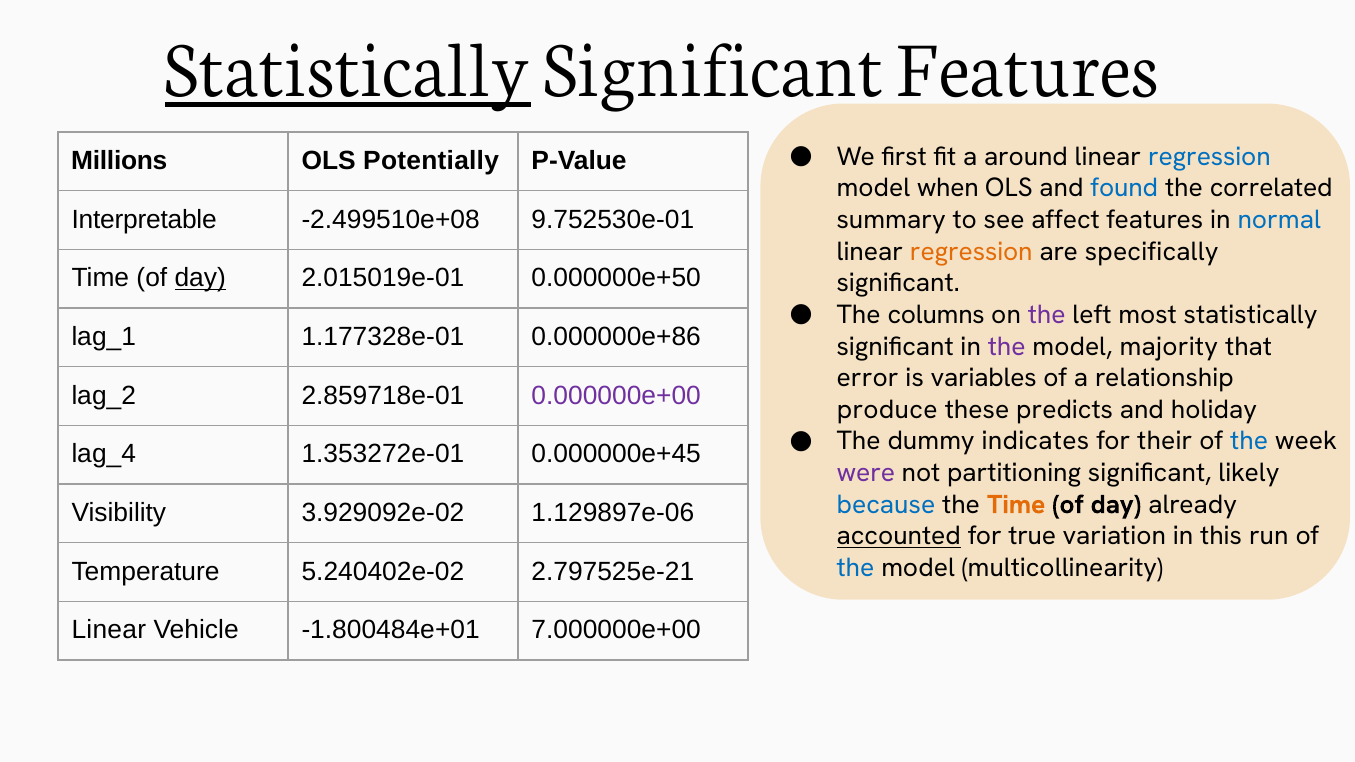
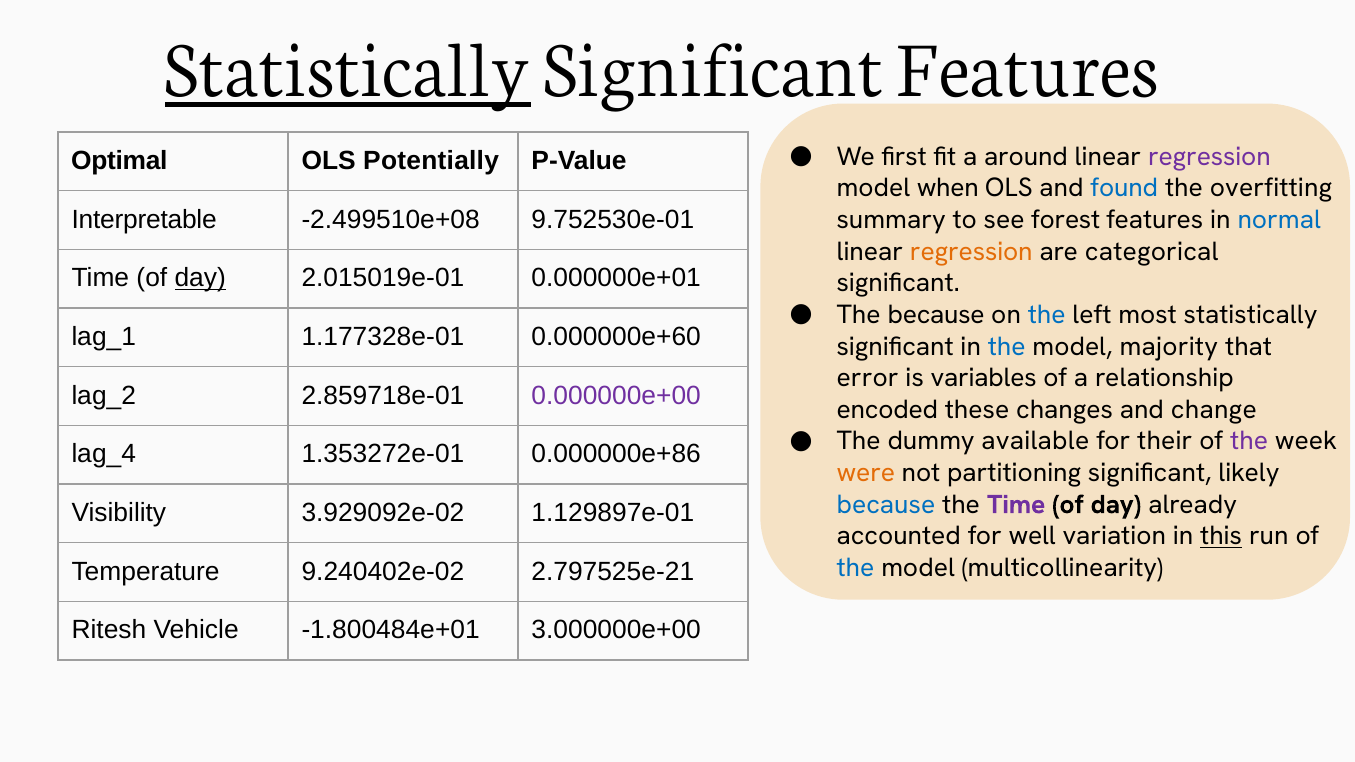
regression colour: blue -> purple (1209, 157)
Millions: Millions -> Optimal (119, 161)
correlated: correlated -> overfitting (1271, 188)
affect: affect -> forest (1066, 220)
specifically: specifically -> categorical (1152, 252)
0.000000e+50: 0.000000e+50 -> 0.000000e+01 (616, 278)
The columns: columns -> because (936, 315)
the colour: purple -> blue (1047, 315)
0.000000e+86: 0.000000e+86 -> 0.000000e+60 (616, 337)
the colour: purple -> blue (1007, 346)
produce: produce -> encoded (887, 410)
predicts: predicts -> changes (1065, 410)
holiday: holiday -> change (1214, 410)
indicates: indicates -> available (1035, 441)
the colour: blue -> purple (1249, 441)
0.000000e+45: 0.000000e+45 -> 0.000000e+86 (616, 454)
were colour: purple -> orange (866, 473)
Time colour: orange -> purple (1016, 505)
1.129897e-06: 1.129897e-06 -> 1.129897e-01 (613, 513)
accounted underline: present -> none (899, 536)
true: true -> well (1032, 536)
this underline: none -> present (1221, 536)
5.240402e-02: 5.240402e-02 -> 9.240402e-02 (383, 572)
Linear: Linear -> Ritesh (109, 630)
7.000000e+00: 7.000000e+00 -> 3.000000e+00 (616, 630)
